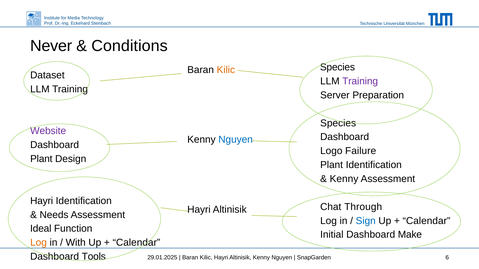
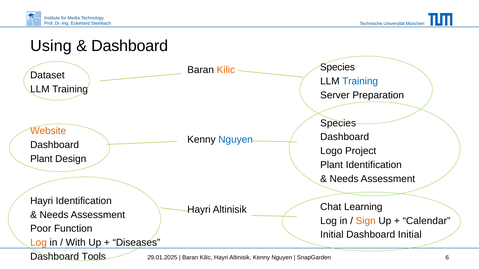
Never: Never -> Using (51, 46)
Conditions: Conditions -> Dashboard (130, 46)
Training colour: purple -> blue (360, 81)
Website colour: purple -> orange (48, 131)
Failure: Failure -> Project (361, 151)
Kenny: Kenny -> Needs (344, 179)
Through: Through -> Learning (363, 207)
Sign colour: blue -> orange (366, 221)
Ideal: Ideal -> Poor (41, 229)
Dashboard Make: Make -> Initial (410, 235)
Calendar: Calendar -> Diseases (136, 243)
